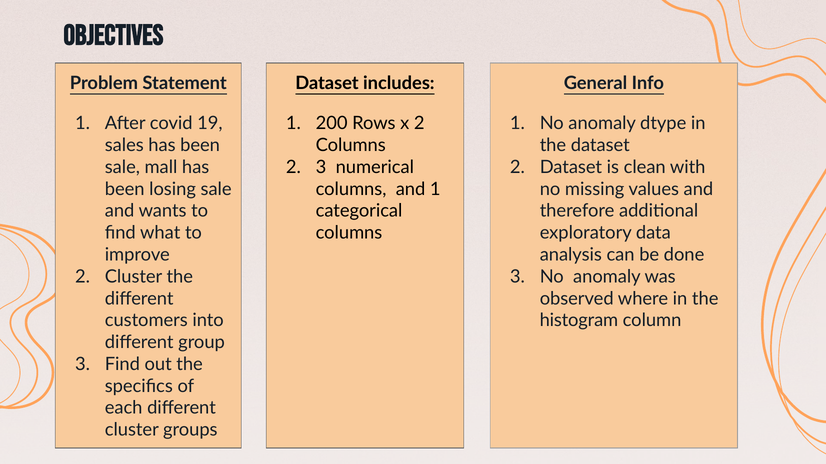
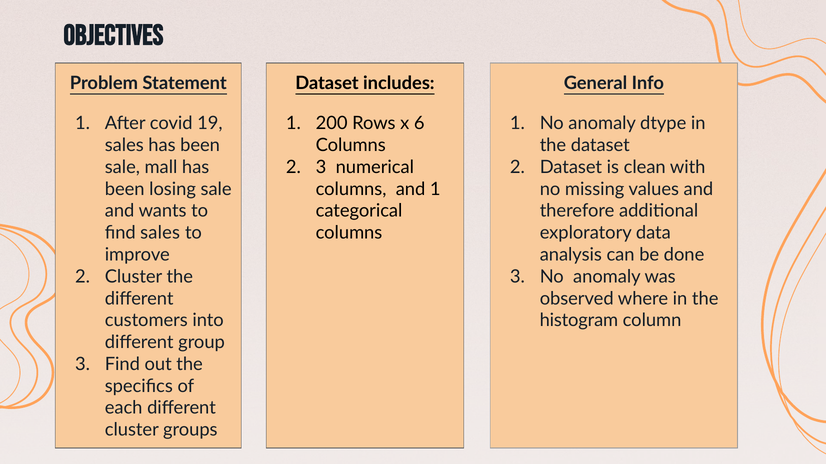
x 2: 2 -> 6 (419, 124)
find what: what -> sales (160, 233)
